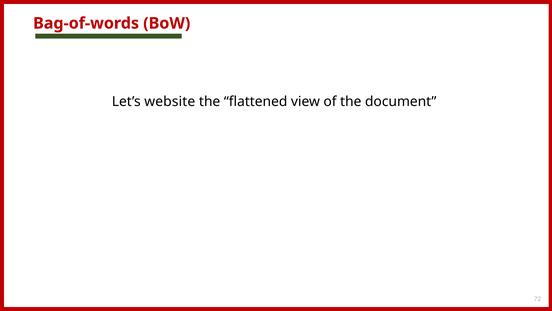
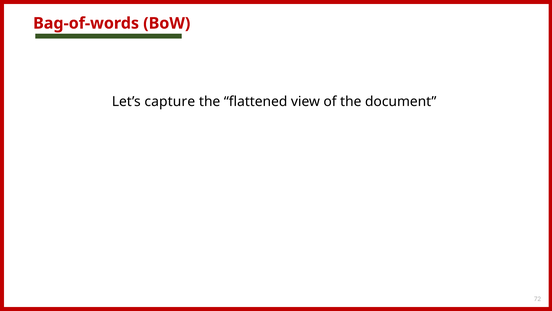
website: website -> capture (170, 101)
